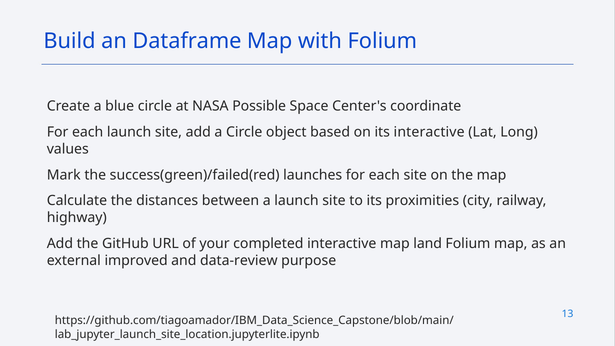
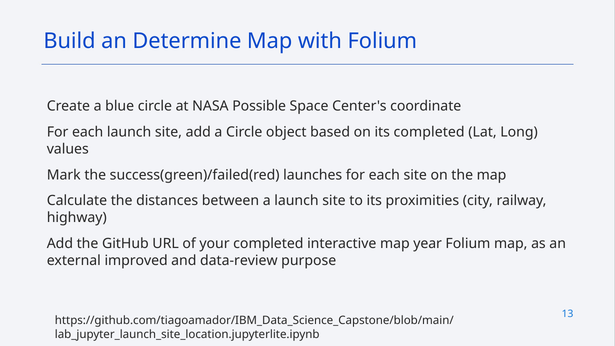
Dataframe: Dataframe -> Determine (187, 41)
its interactive: interactive -> completed (429, 132)
land: land -> year (428, 243)
